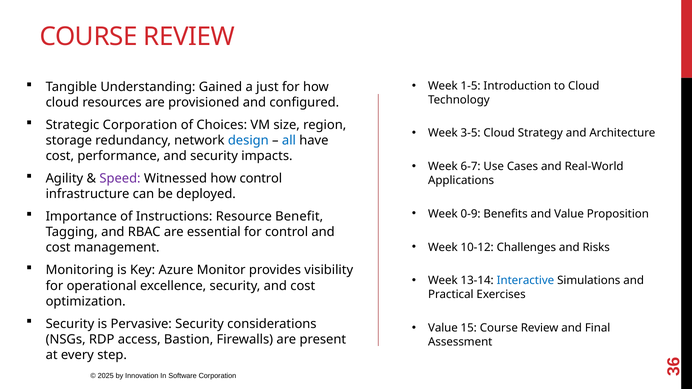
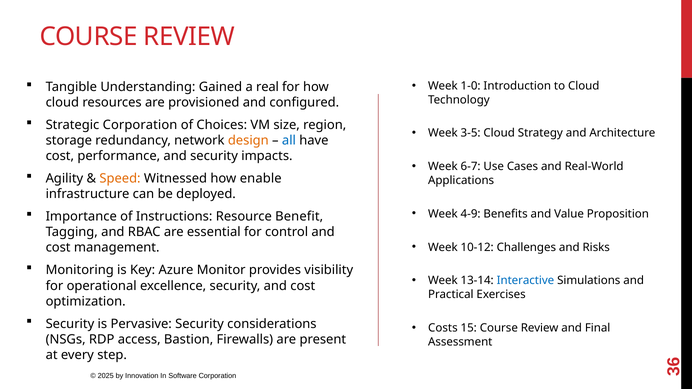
1-5: 1-5 -> 1-0 (471, 86)
just: just -> real (268, 87)
design colour: blue -> orange (248, 141)
Speed colour: purple -> orange (120, 179)
how control: control -> enable (261, 179)
0-9: 0-9 -> 4-9 (471, 214)
Value: Value -> Costs (443, 328)
